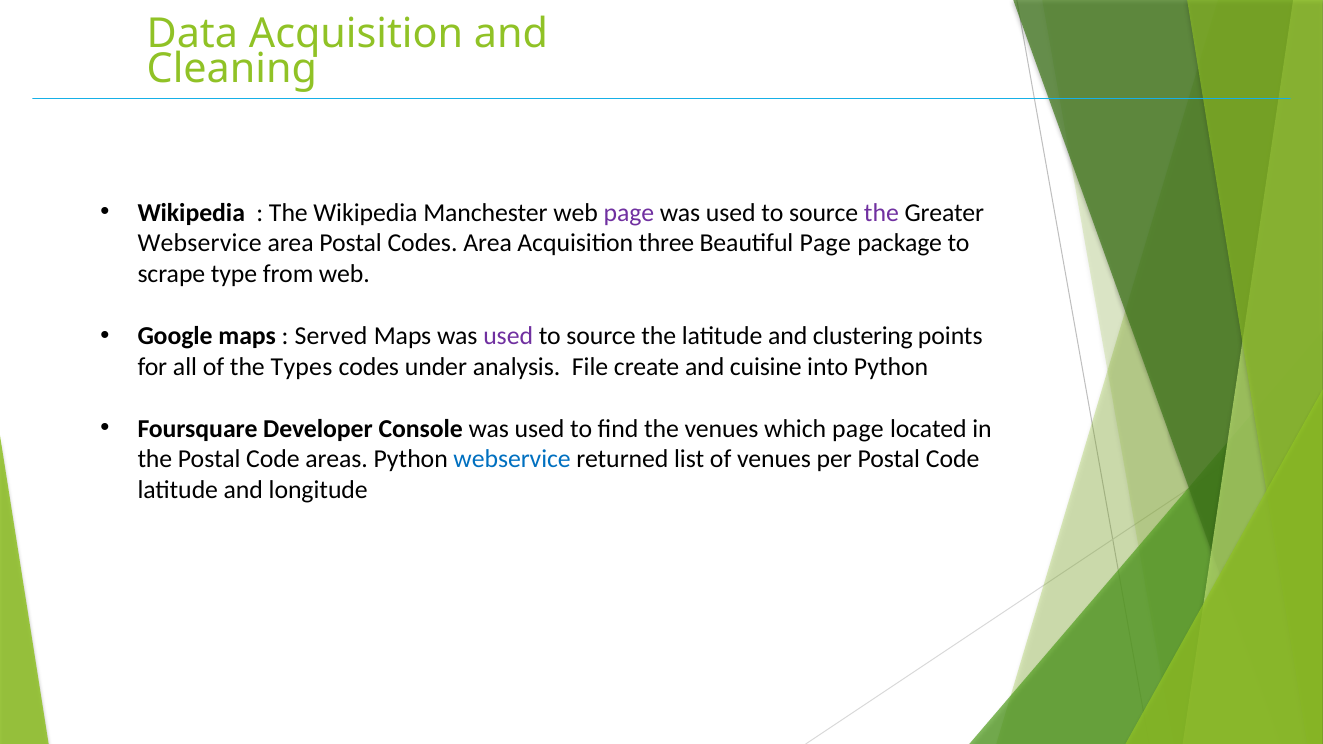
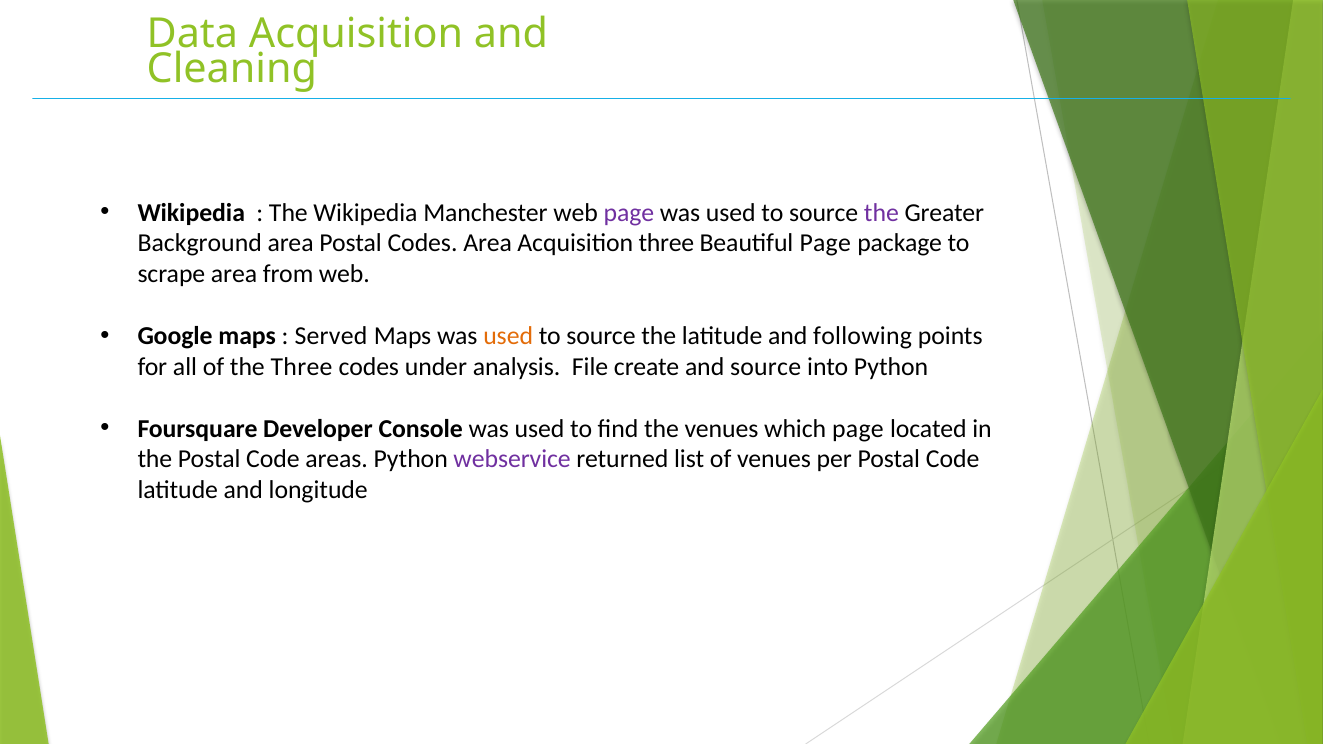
Webservice: Webservice -> Background (200, 243)
scrape type: type -> area (234, 274)
used colour: purple -> orange (508, 336)
clustering: clustering -> following (863, 336)
the Types: Types -> Three (302, 367)
and cuisine: cuisine -> source (766, 367)
webservice colour: blue -> purple (512, 460)
